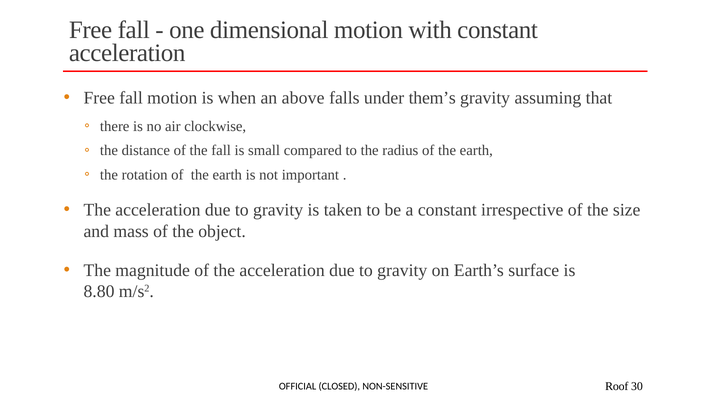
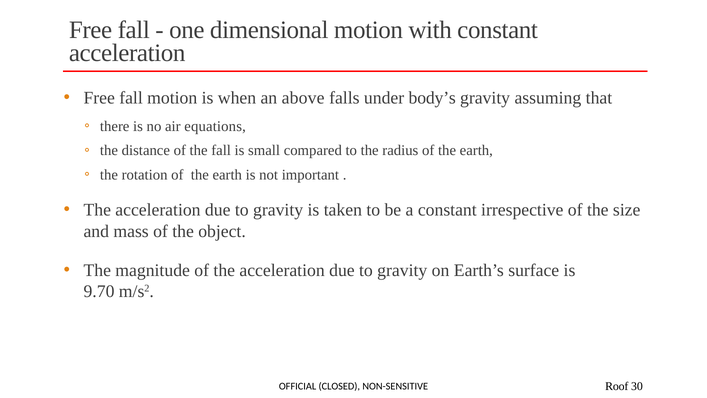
them’s: them’s -> body’s (432, 98)
clockwise: clockwise -> equations (215, 126)
8.80: 8.80 -> 9.70 (99, 291)
